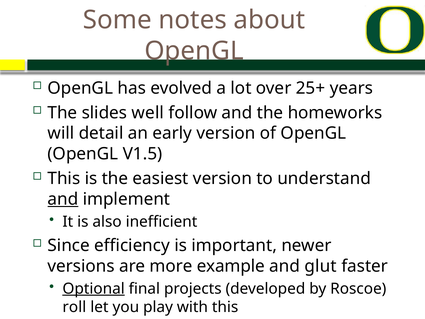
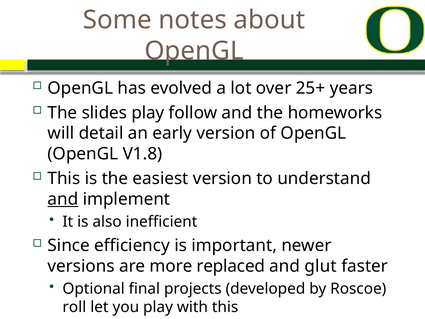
slides well: well -> play (148, 113)
V1.5: V1.5 -> V1.8 (142, 154)
example: example -> replaced (231, 266)
Optional underline: present -> none (94, 288)
